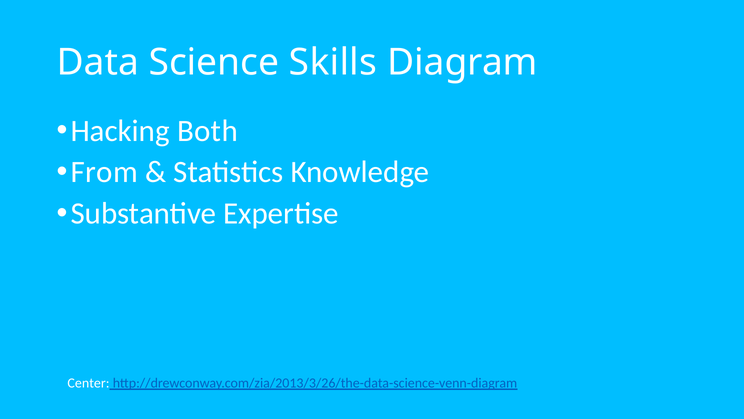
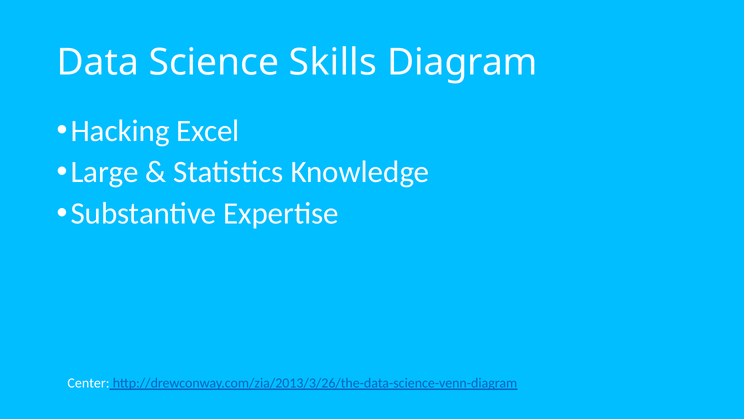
Both: Both -> Excel (208, 131)
From: From -> Large (105, 172)
